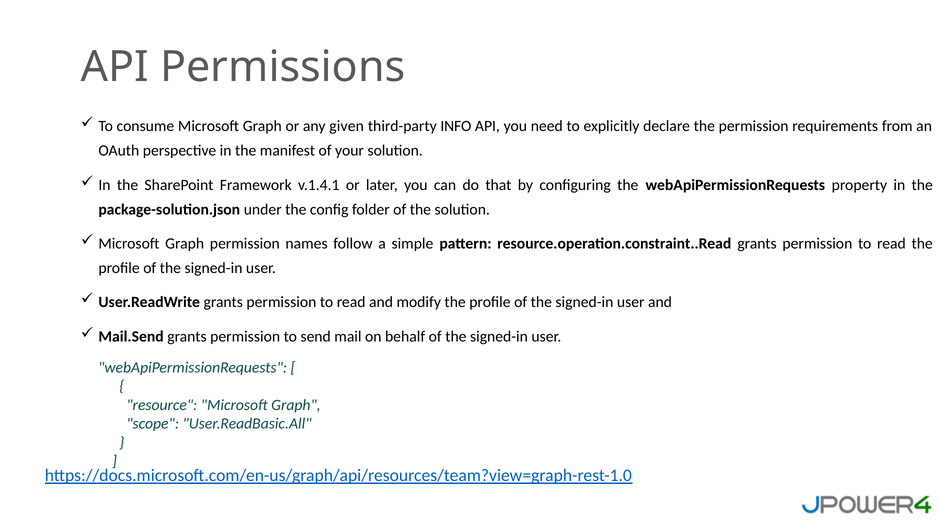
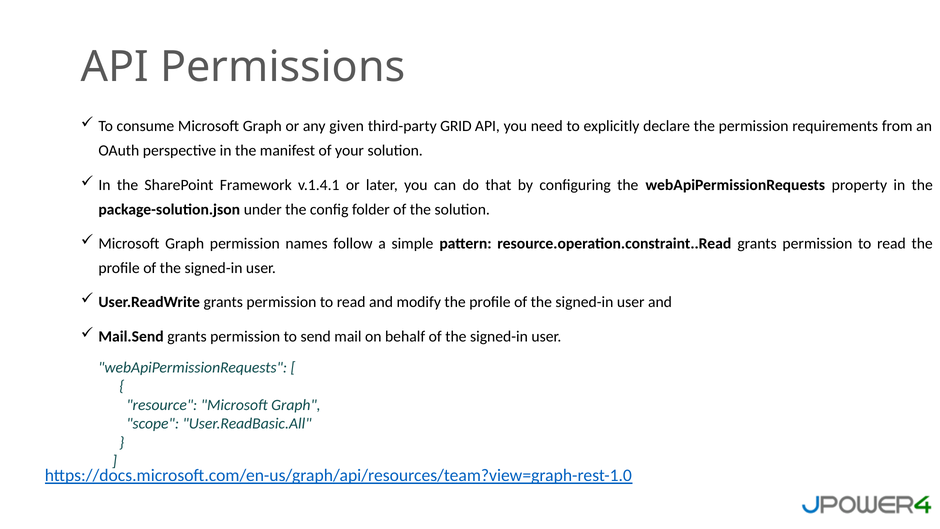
INFO: INFO -> GRID (456, 126)
